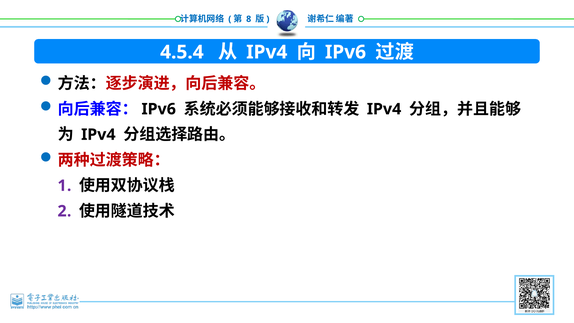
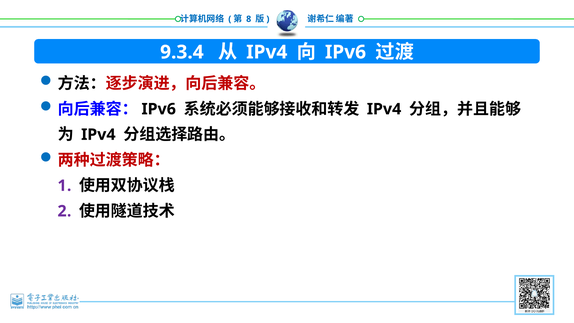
4.5.4: 4.5.4 -> 9.3.4 (182, 52)
